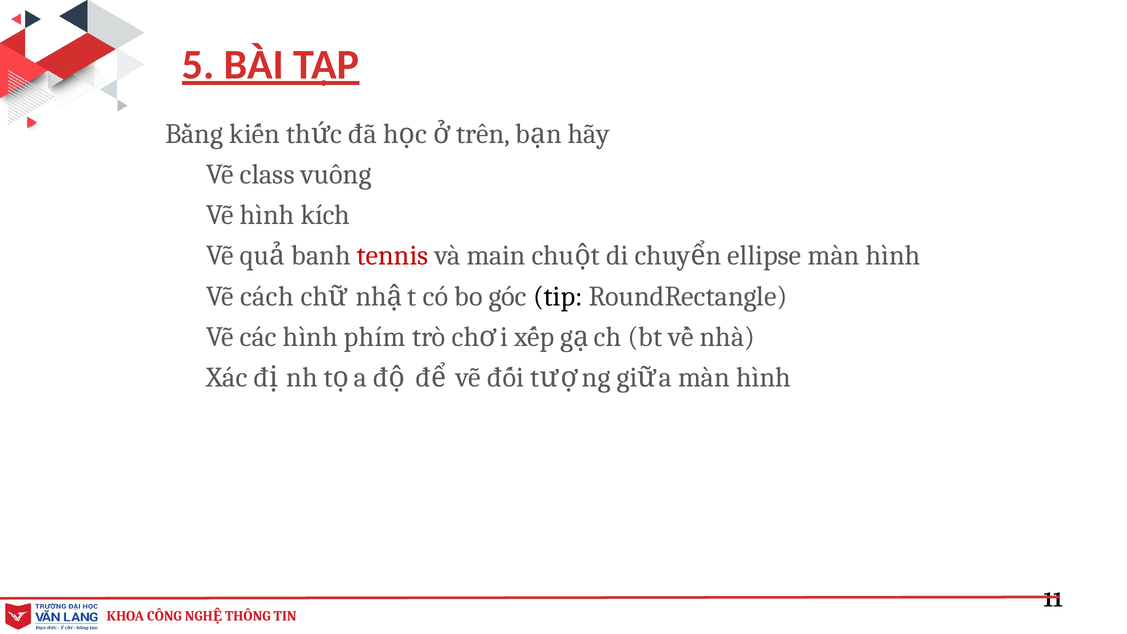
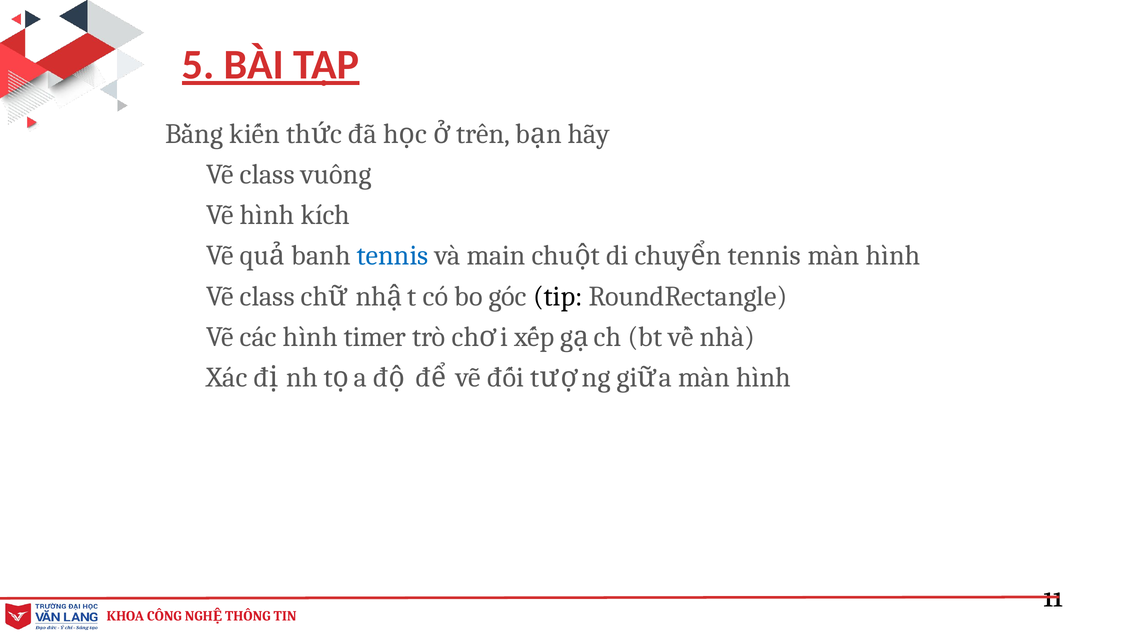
tennis colour: red -> blue (393, 256)
ellipse: ellipse -> tennis (764, 256)
cách: cách -> class (267, 296)
phím: phím -> timer (375, 337)
